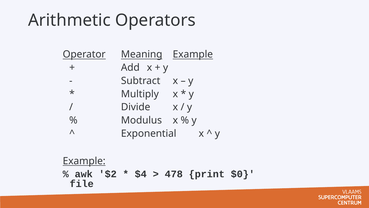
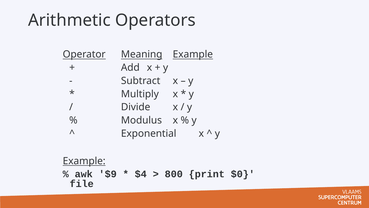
$2: $2 -> $9 (108, 174)
478: 478 -> 800 (174, 174)
